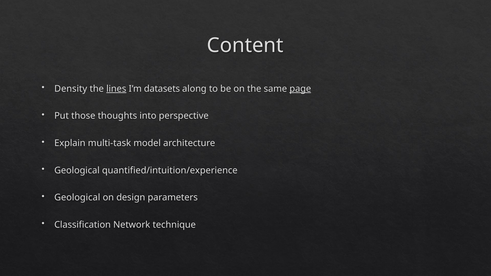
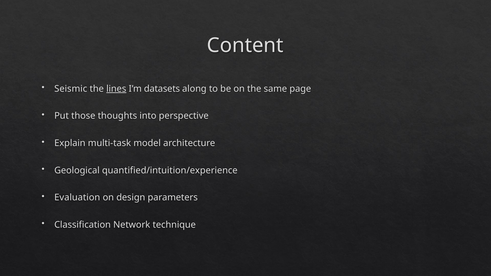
Density: Density -> Seismic (71, 89)
page underline: present -> none (300, 89)
Geological: Geological -> Evaluation (77, 198)
